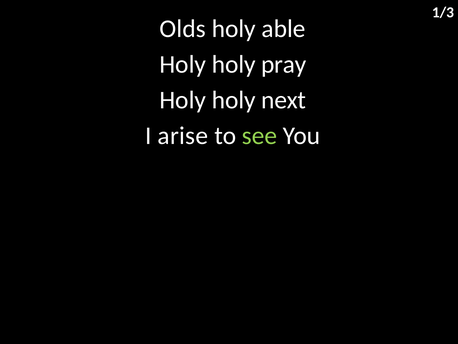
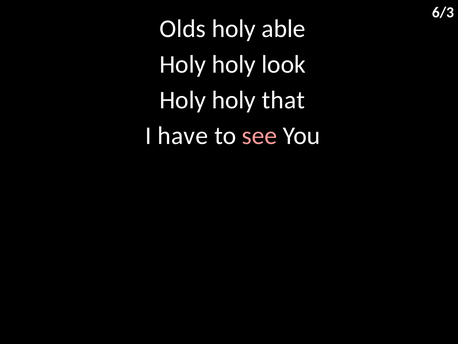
1/3: 1/3 -> 6/3 (443, 12)
pray: pray -> look (284, 64)
next: next -> that (283, 100)
arise: arise -> have (183, 136)
see colour: light green -> pink (259, 136)
